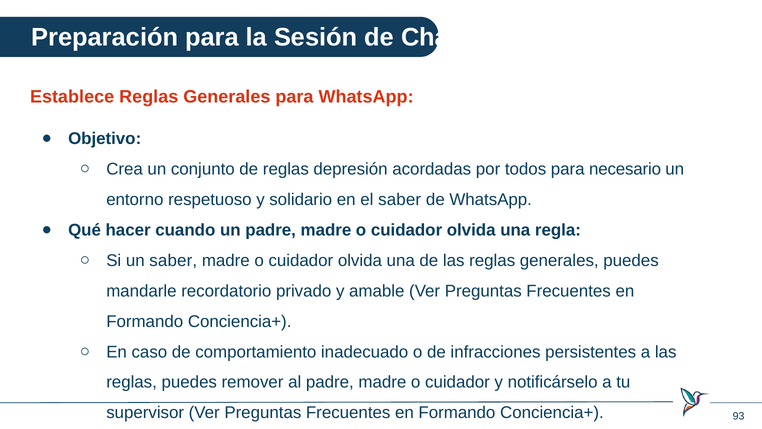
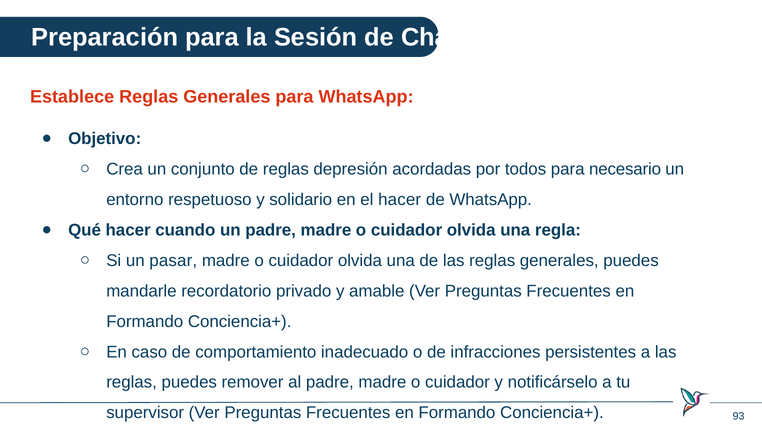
el saber: saber -> hacer (400, 199)
un saber: saber -> pasar (173, 260)
